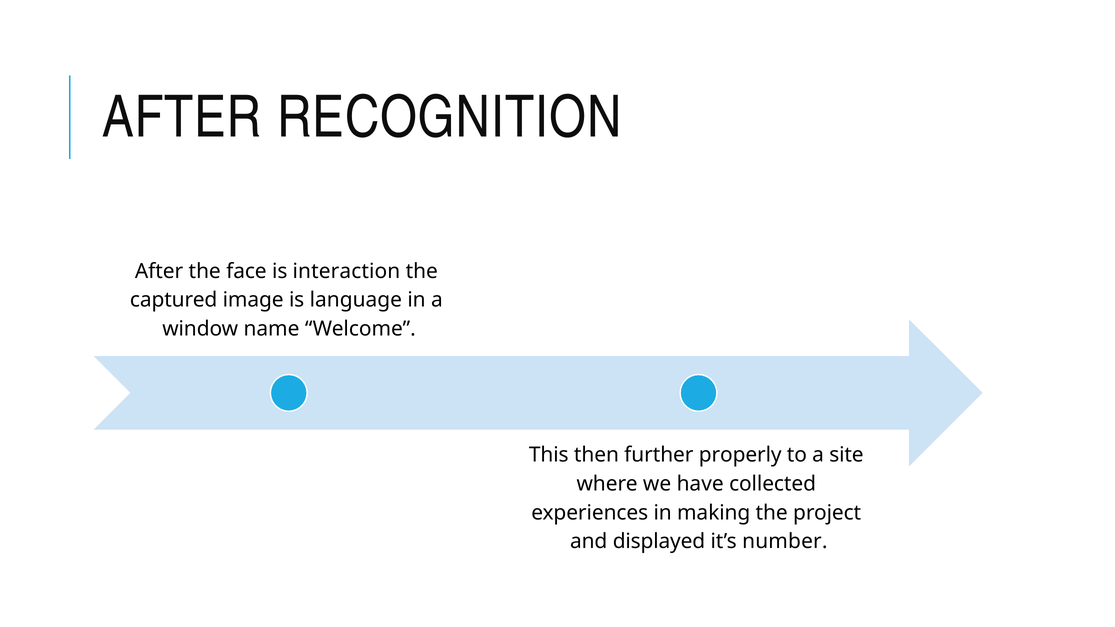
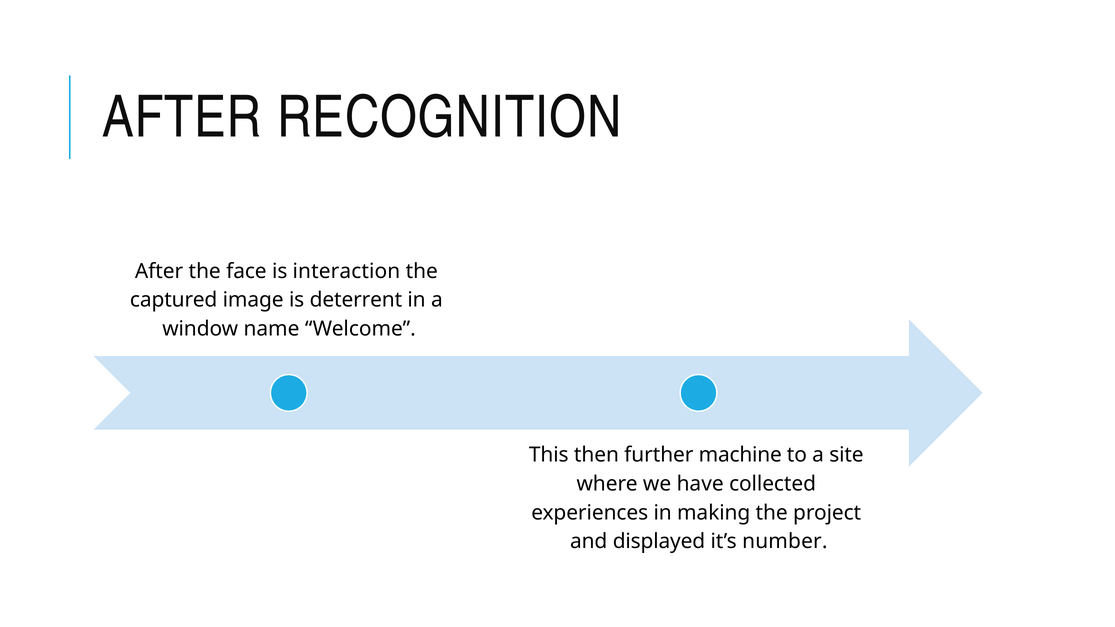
language: language -> deterrent (356, 300)
properly: properly -> machine (740, 455)
